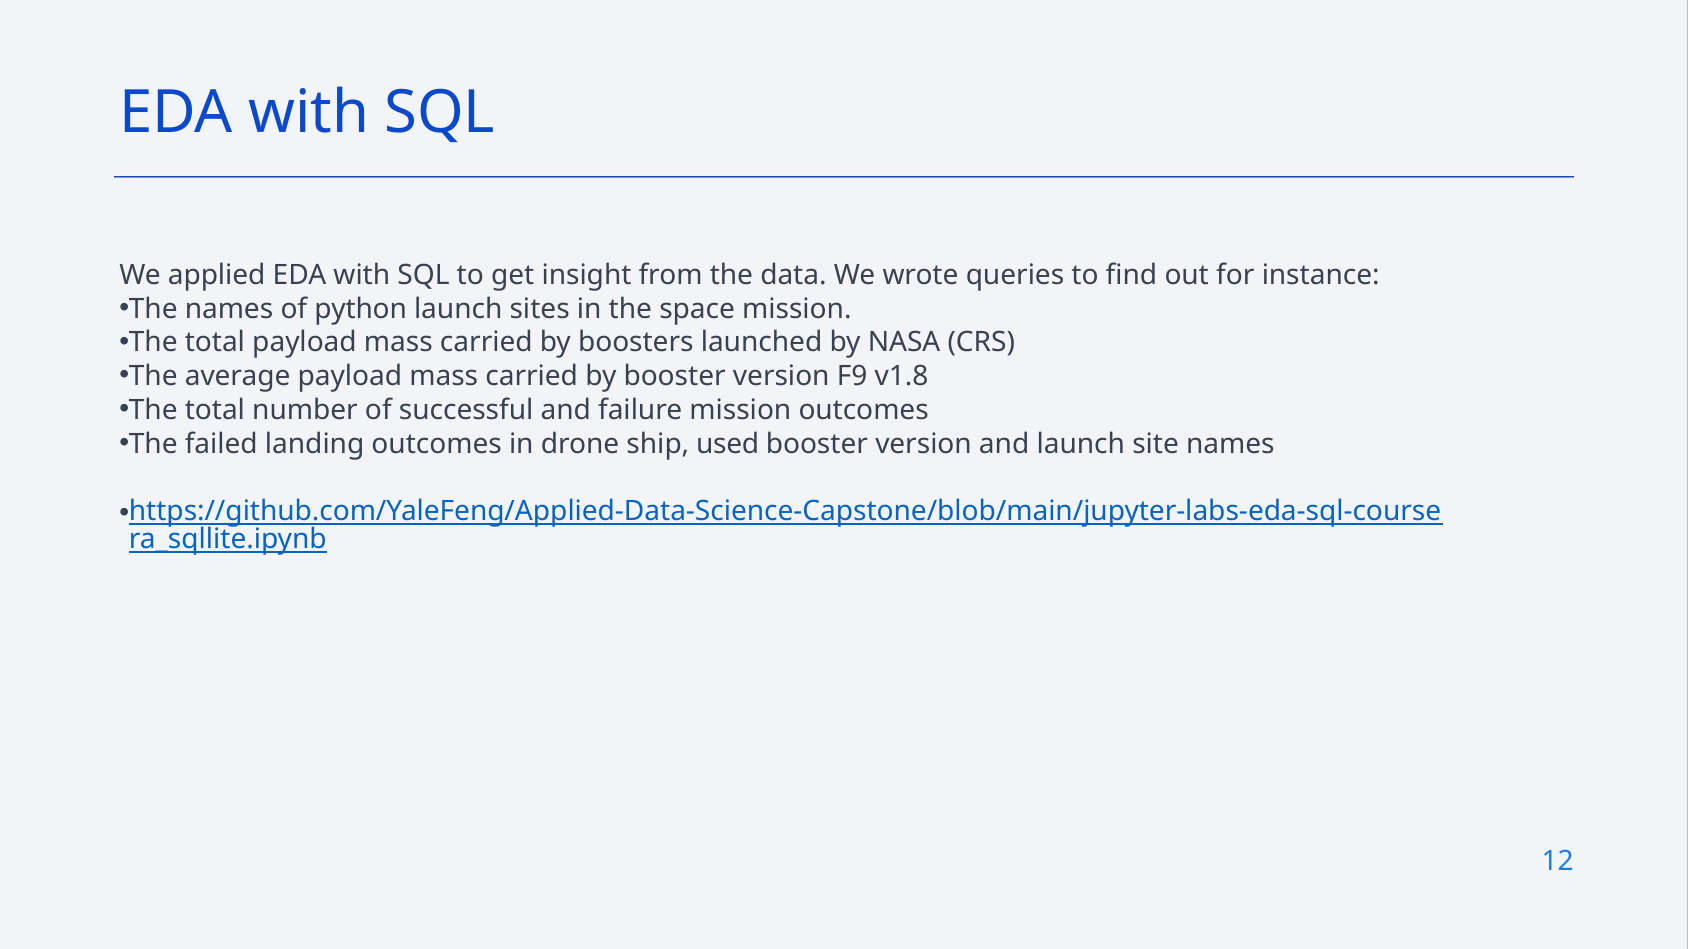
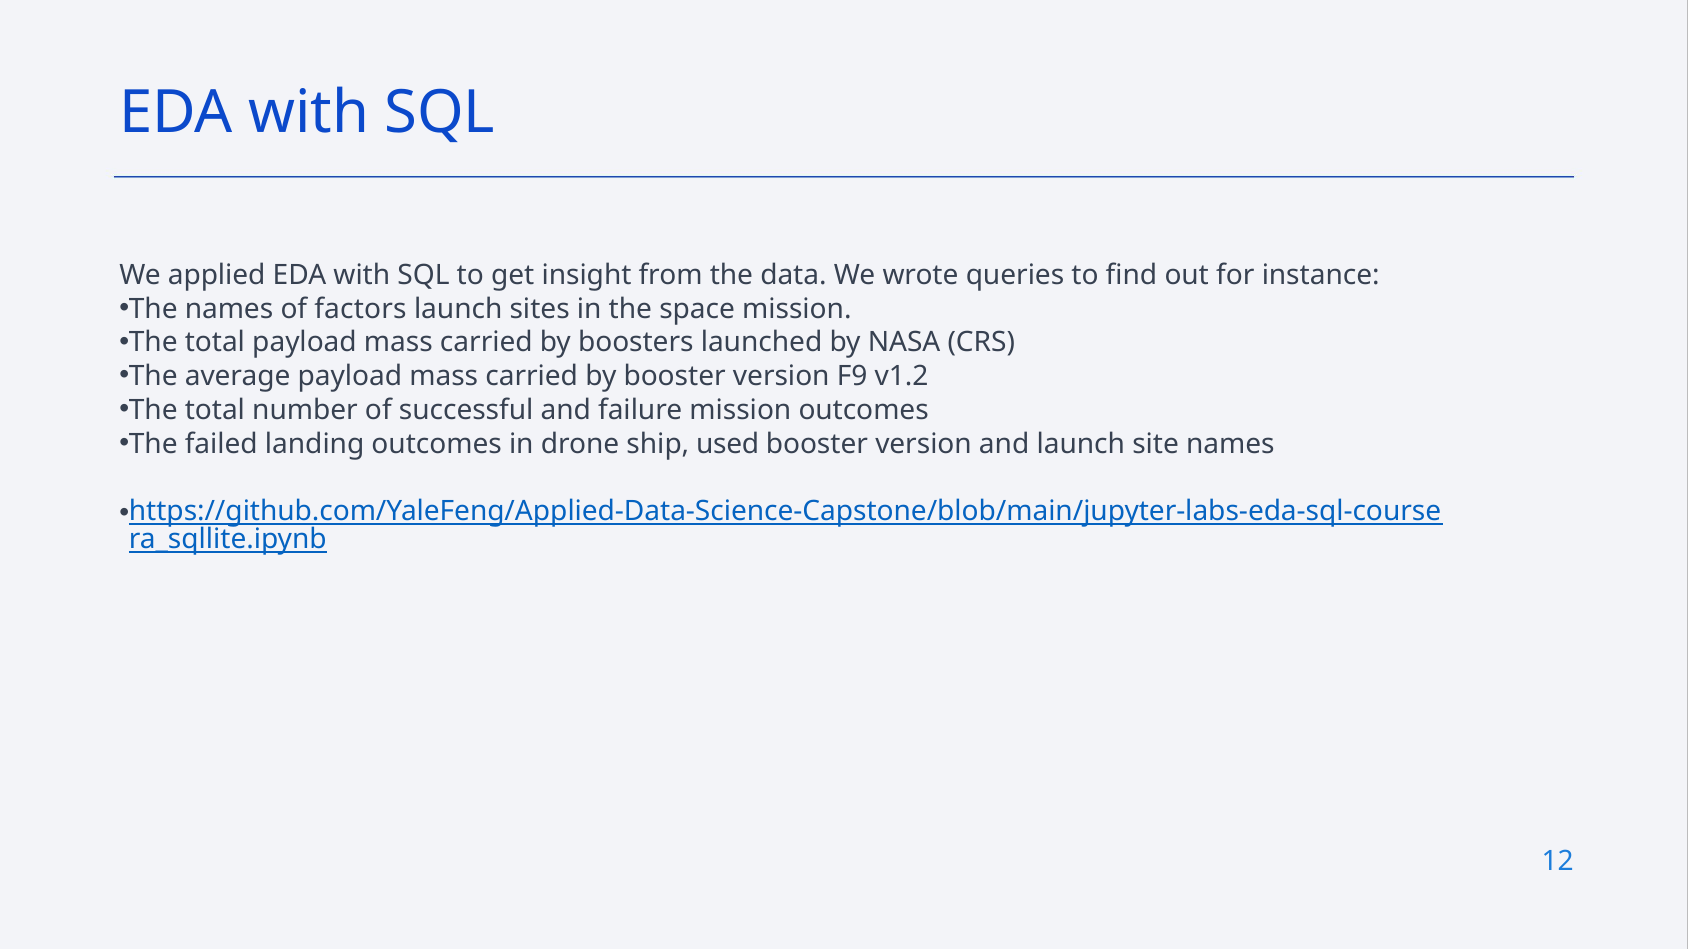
python: python -> factors (360, 309)
v1.8: v1.8 -> v1.2 (902, 377)
